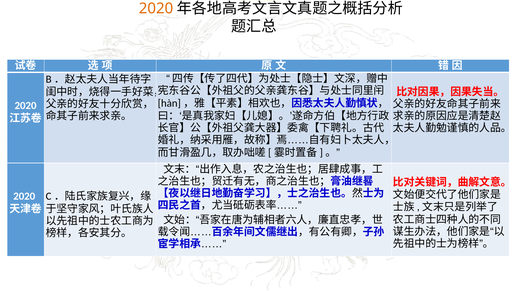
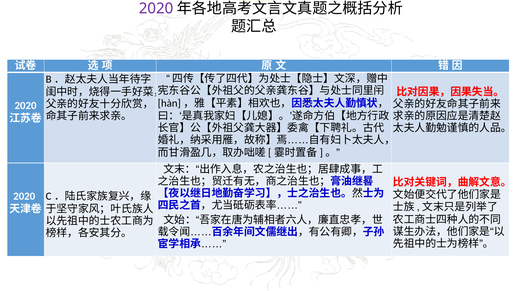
2020 colour: orange -> purple (156, 8)
